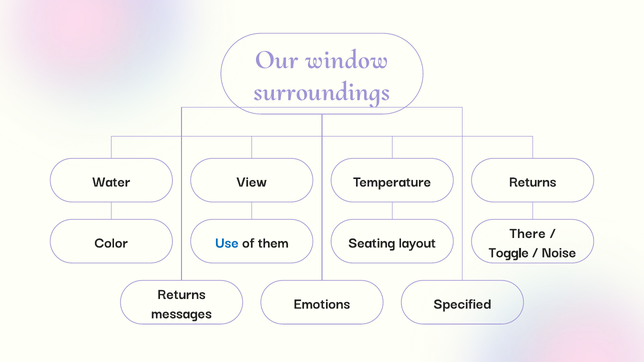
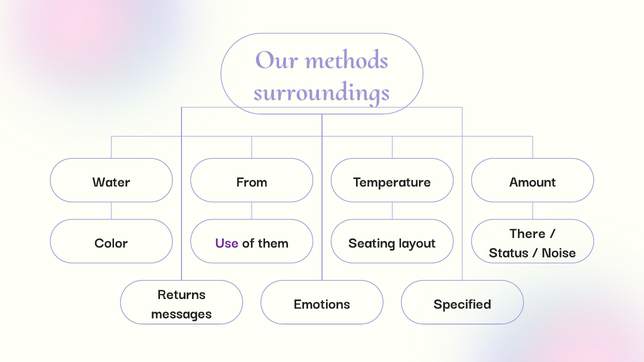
window: window -> methods (347, 59)
View: View -> From (252, 181)
Temperature Returns: Returns -> Amount (533, 181)
Use colour: blue -> purple (227, 242)
Toggle: Toggle -> Status (509, 252)
